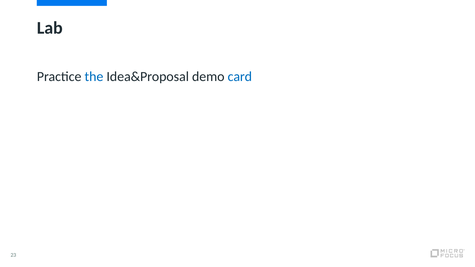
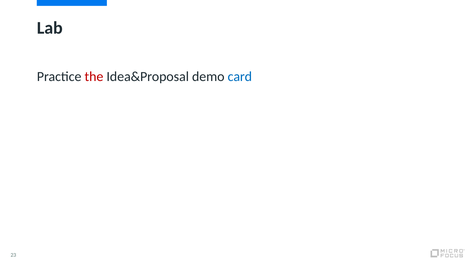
the colour: blue -> red (94, 77)
